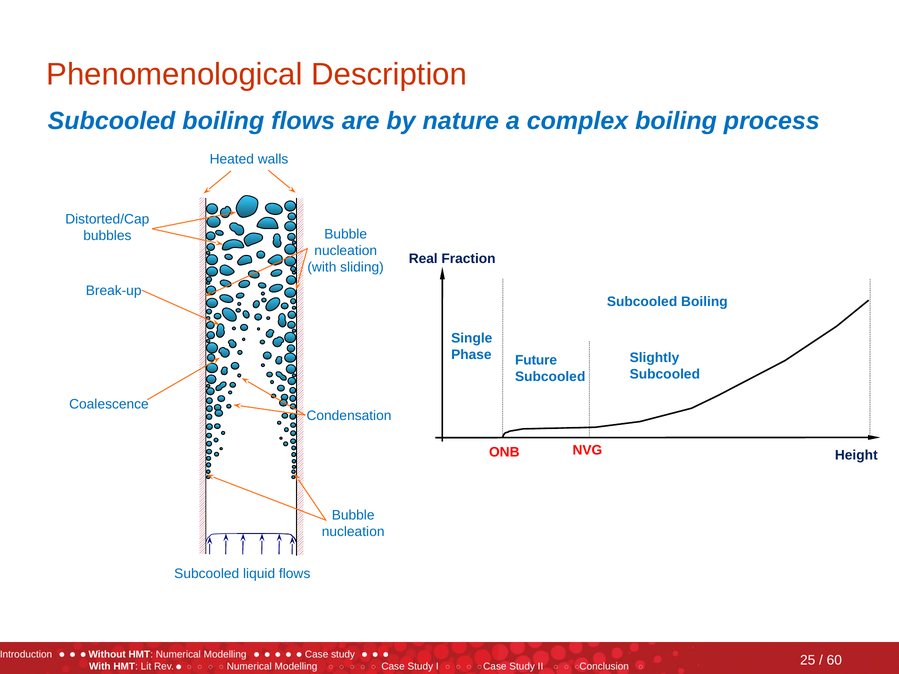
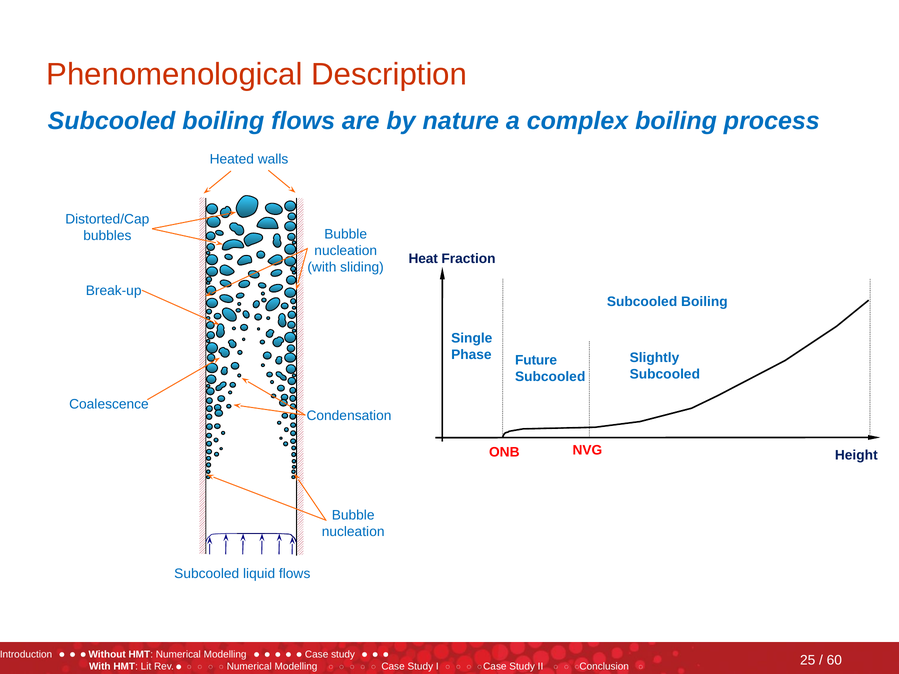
Real: Real -> Heat (423, 259)
